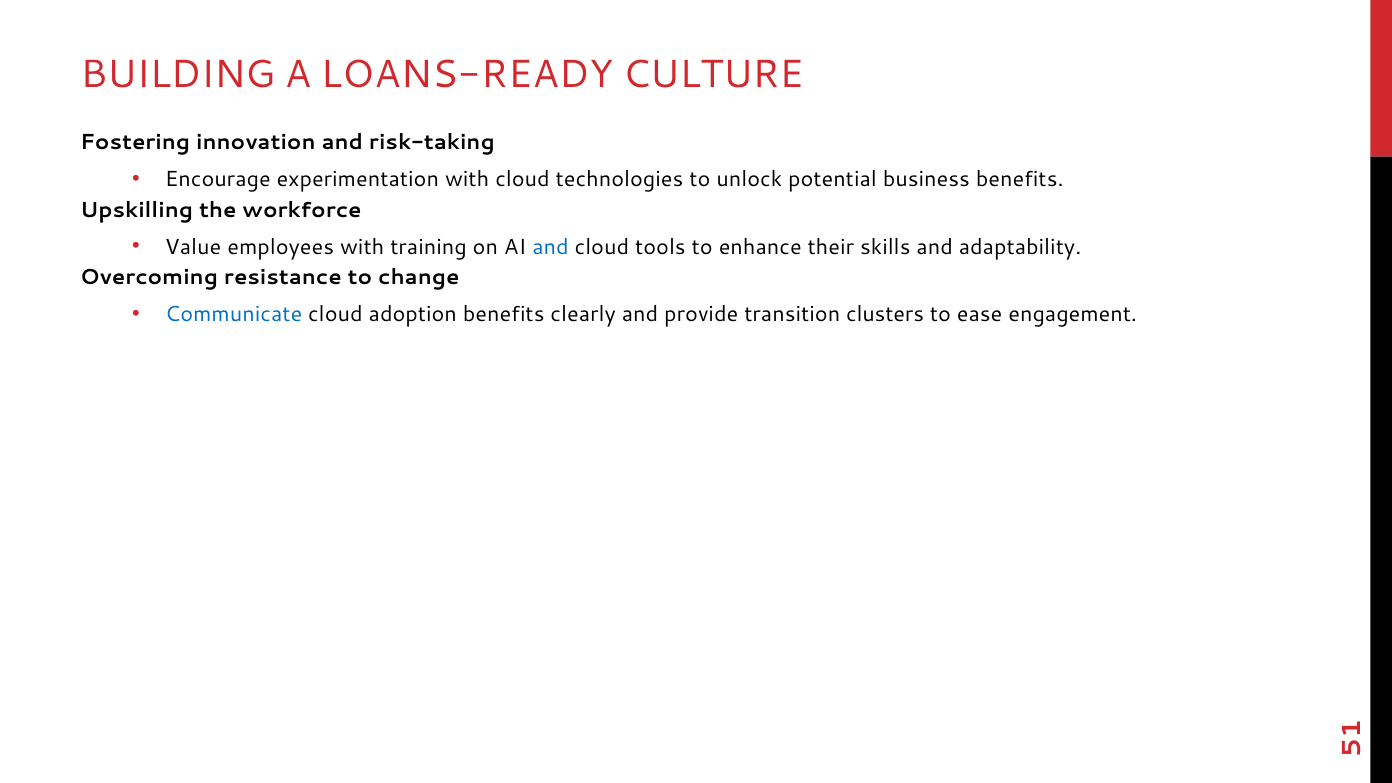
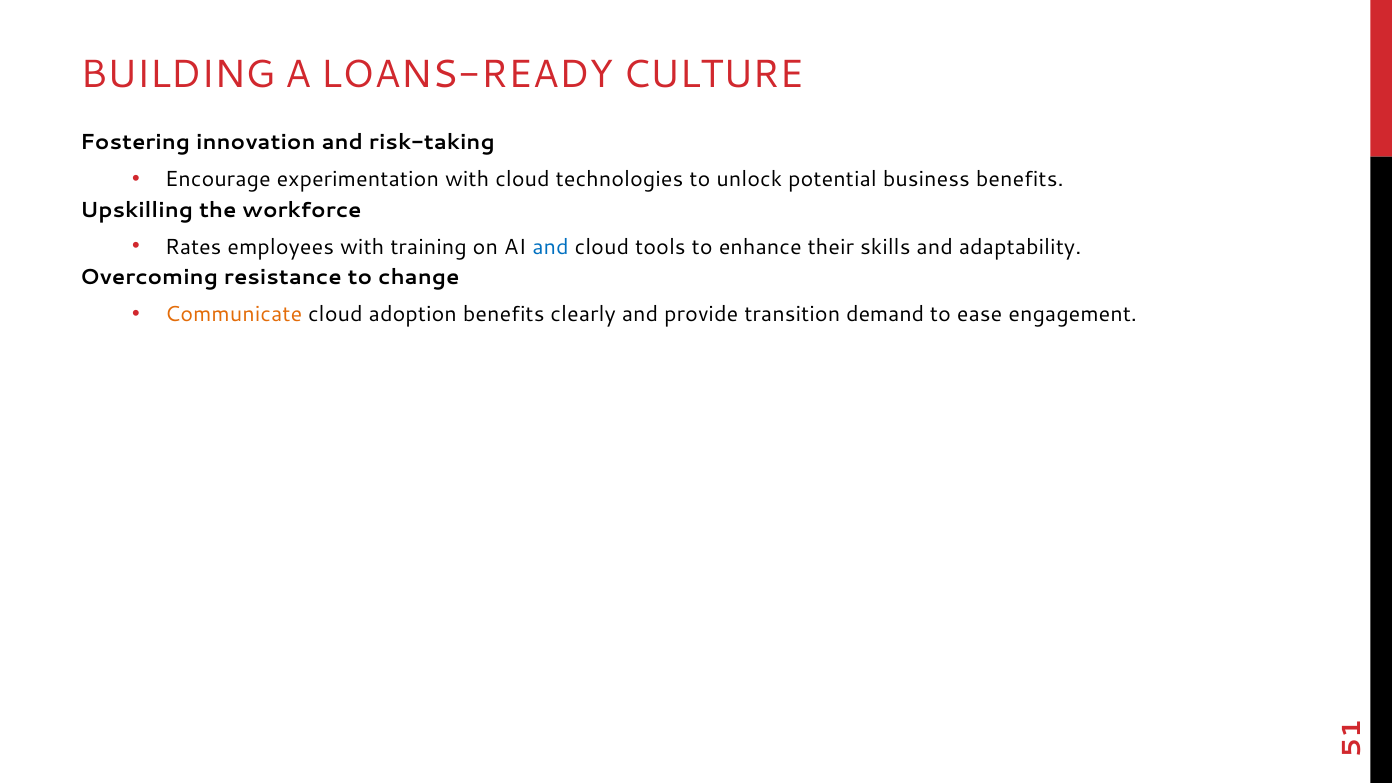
Value: Value -> Rates (193, 247)
Communicate colour: blue -> orange (234, 314)
clusters: clusters -> demand (885, 314)
